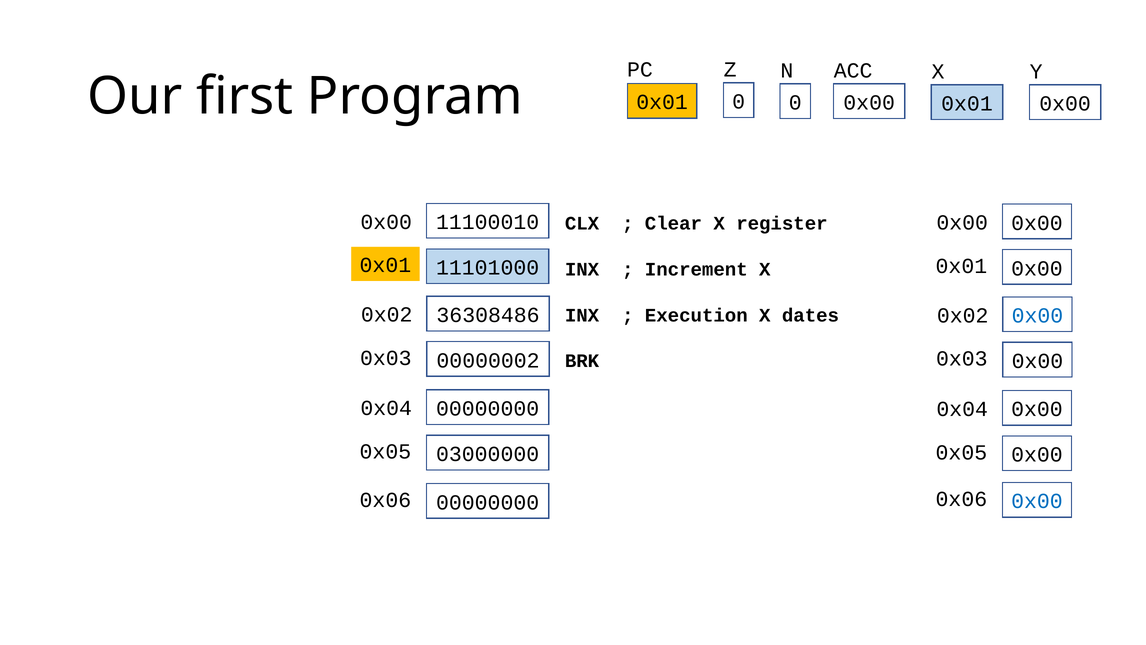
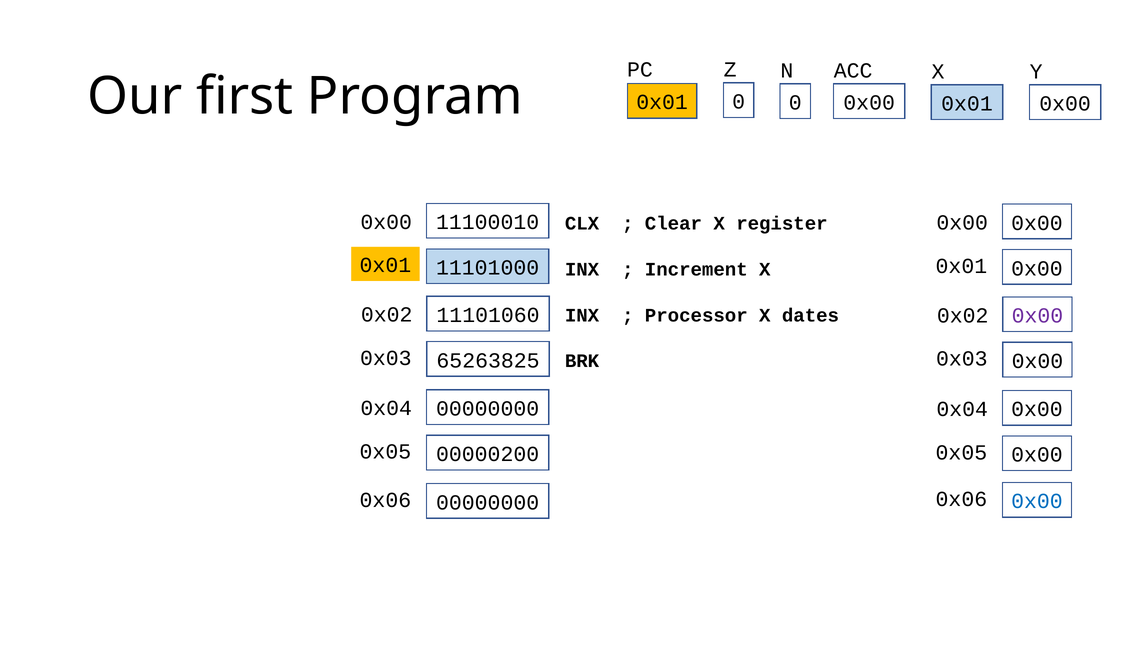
36308486: 36308486 -> 11101060 (488, 315)
0x00 colour: blue -> purple (1037, 316)
Execution: Execution -> Processor (696, 315)
00000002: 00000002 -> 65263825 (488, 360)
03000000: 03000000 -> 00000200 (488, 454)
